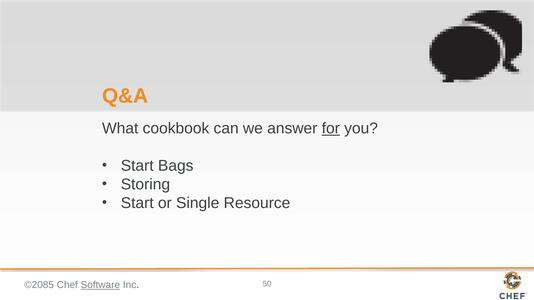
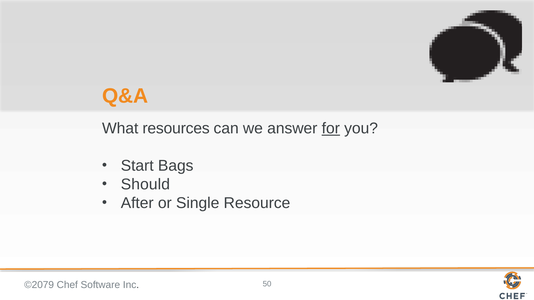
cookbook: cookbook -> resources (176, 129)
Storing: Storing -> Should (145, 185)
Start: Start -> After (137, 203)
©2085: ©2085 -> ©2079 (39, 285)
Software underline: present -> none (100, 285)
